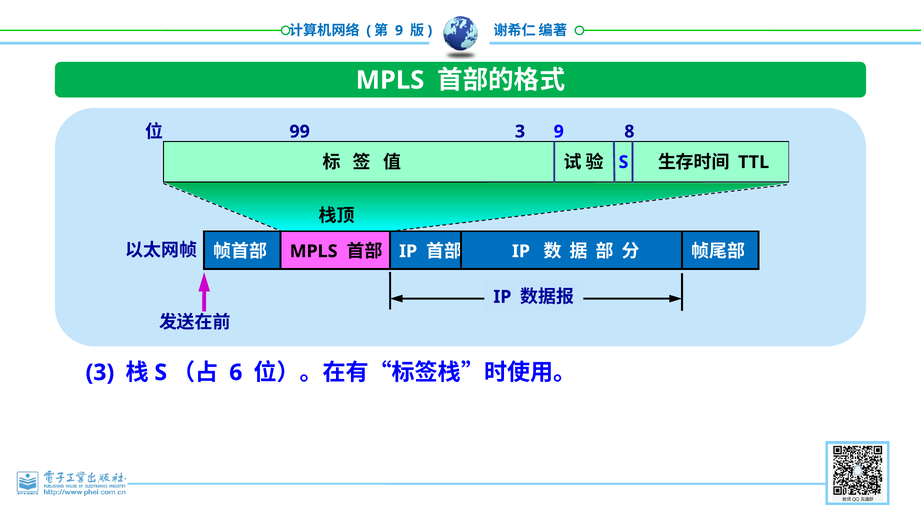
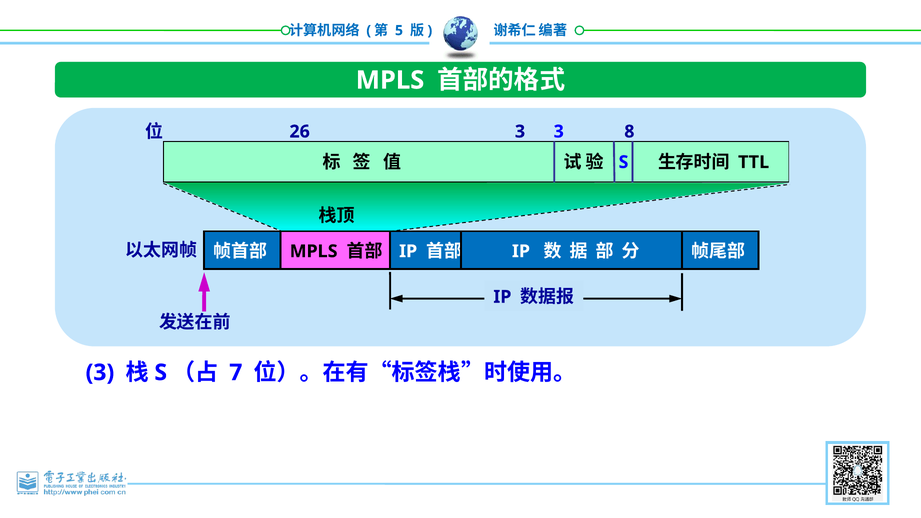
9: 9 -> 5 (399, 31)
99: 99 -> 26 (300, 132)
3 9: 9 -> 3 (559, 132)
6: 6 -> 7 (236, 373)
